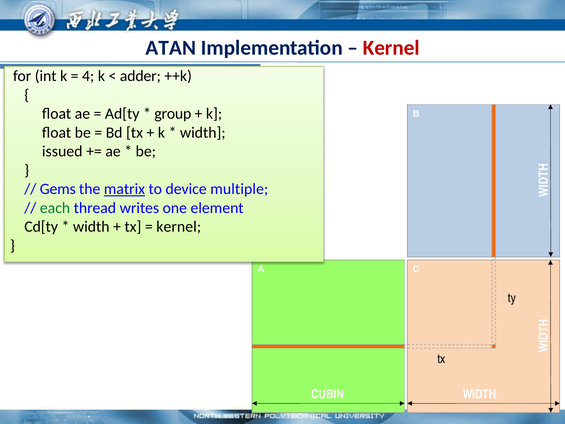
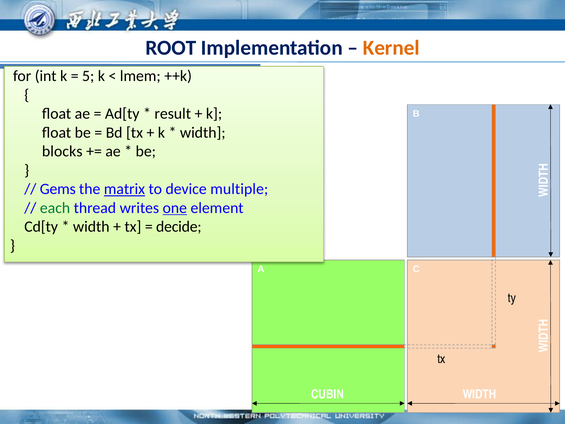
ATAN: ATAN -> ROOT (171, 48)
Kernel colour: red -> orange (391, 48)
4: 4 -> 5 (88, 76)
adder: adder -> lmem (140, 76)
group: group -> result (173, 114)
issued: issued -> blocks (62, 151)
one underline: none -> present (175, 208)
kernel: kernel -> decide (179, 227)
